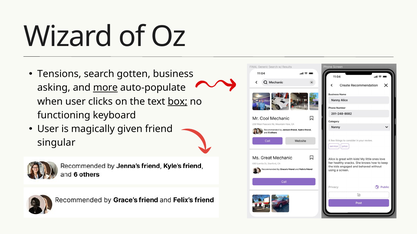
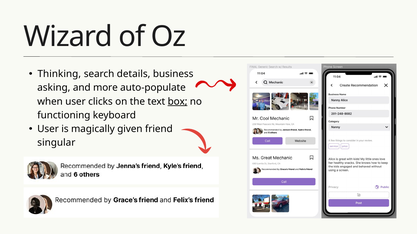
Tensions: Tensions -> Thinking (59, 74)
gotten: gotten -> details (134, 74)
more underline: present -> none (105, 88)
